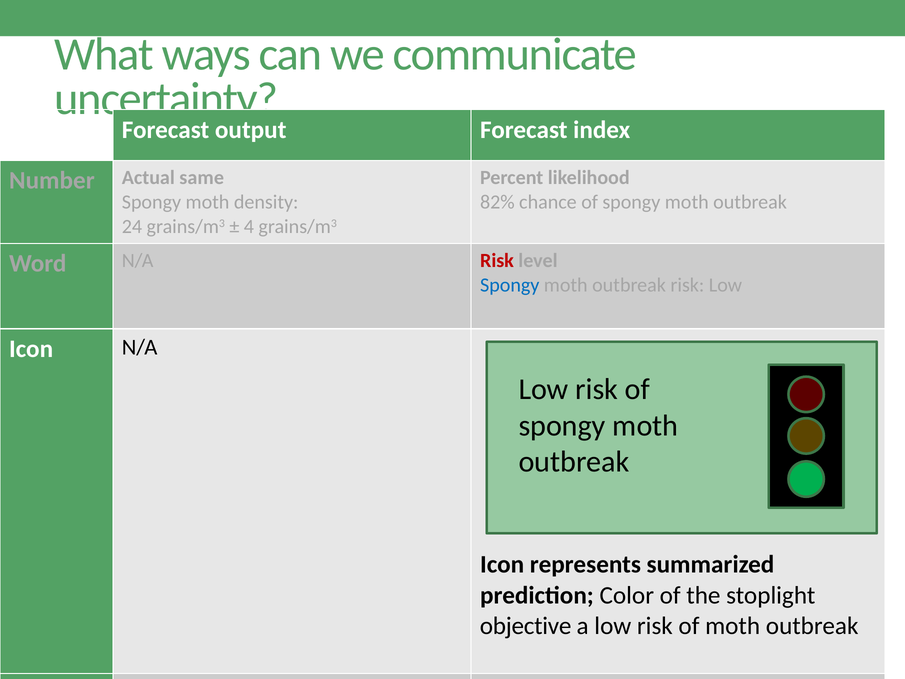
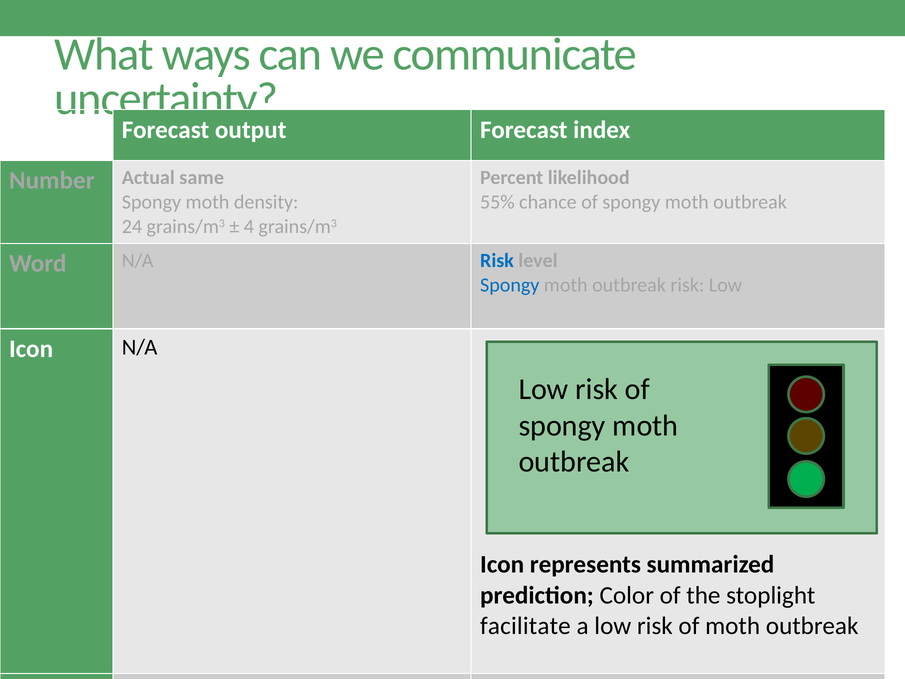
82%: 82% -> 55% (497, 202)
Risk colour: red -> blue (497, 260)
objective: objective -> facilitate (525, 626)
